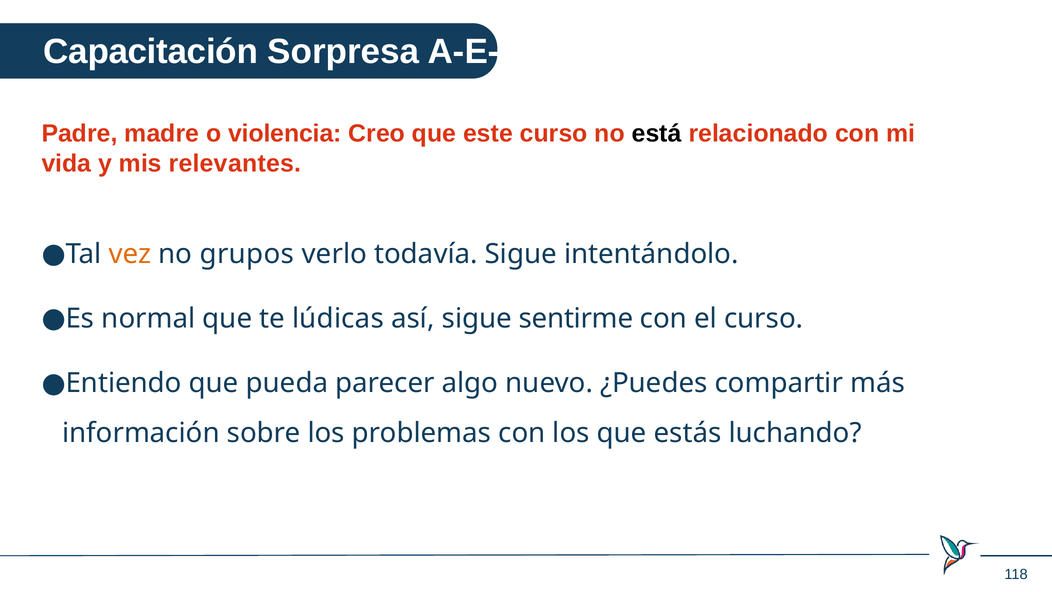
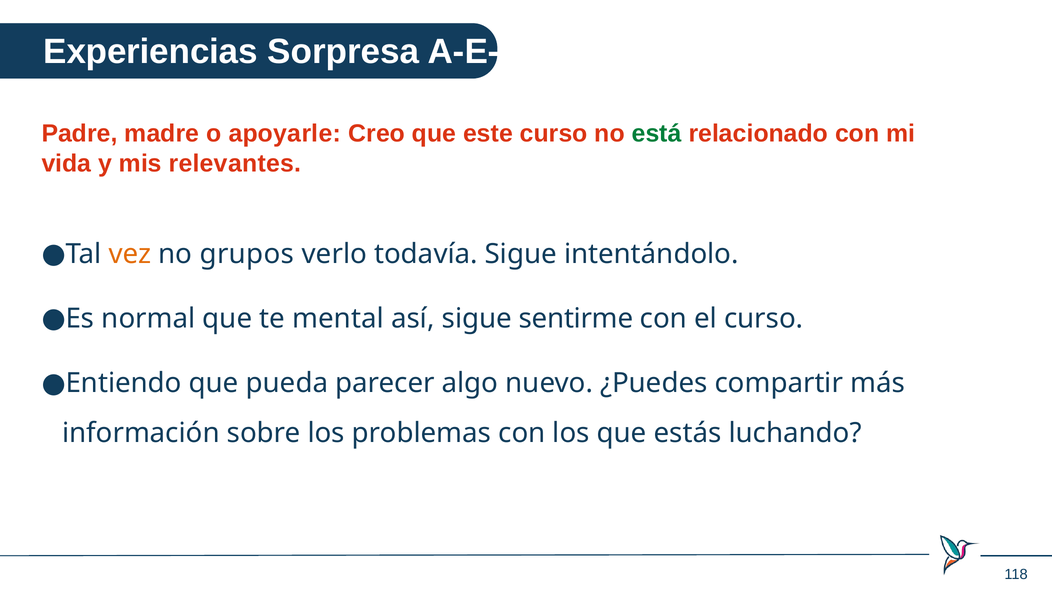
Capacitación: Capacitación -> Experiencias (151, 51)
violencia: violencia -> apoyarle (285, 134)
está colour: black -> green (657, 134)
lúdicas: lúdicas -> mental (338, 319)
